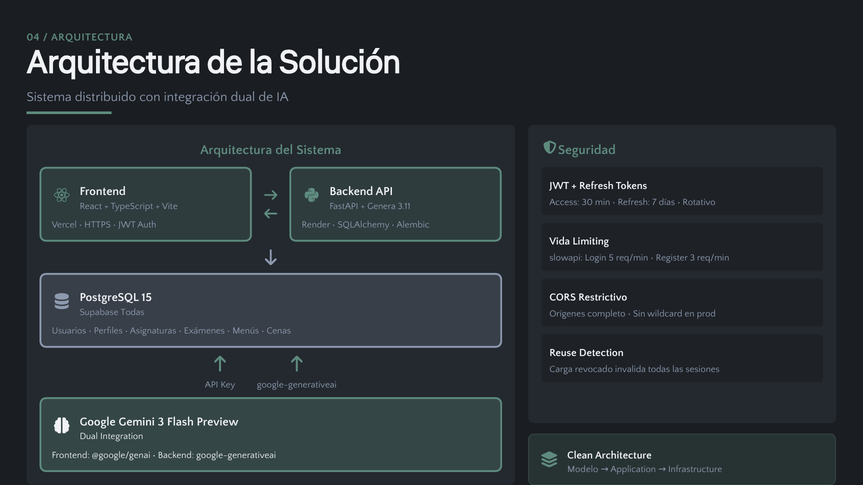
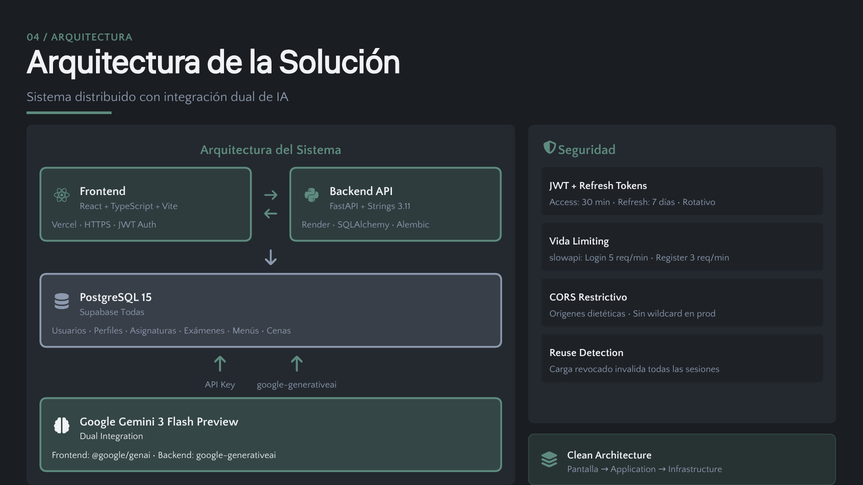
Genera: Genera -> Strings (381, 206)
completo: completo -> dietéticas (606, 314)
Modelo: Modelo -> Pantalla (583, 470)
